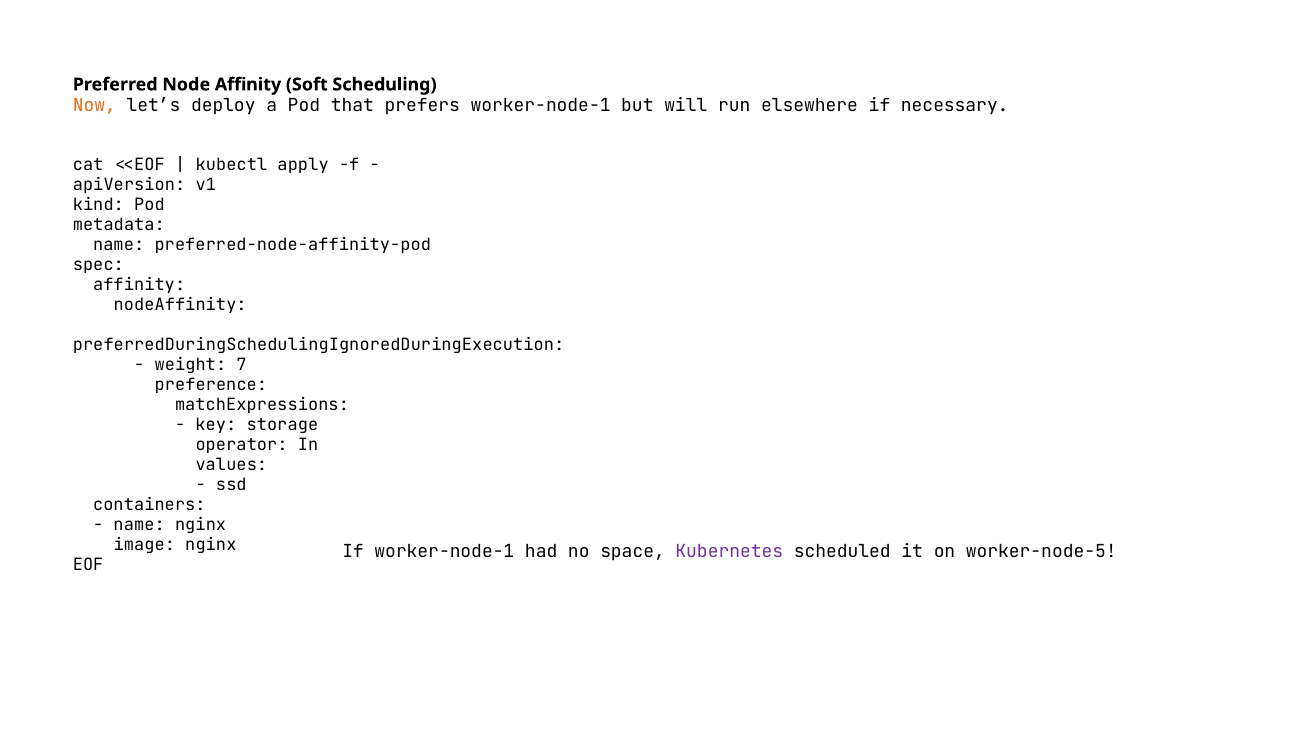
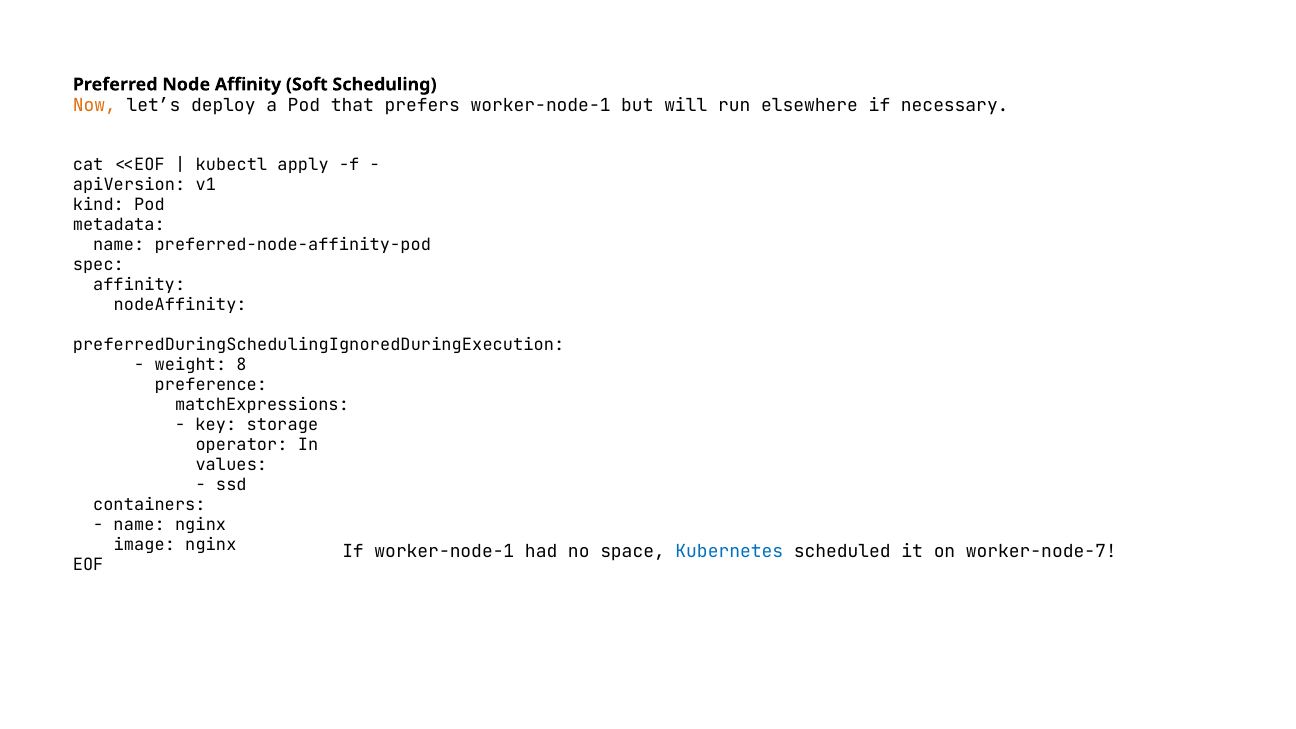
7: 7 -> 8 (241, 365)
Kubernetes colour: purple -> blue (729, 552)
worker-node-5: worker-node-5 -> worker-node-7 (1041, 552)
